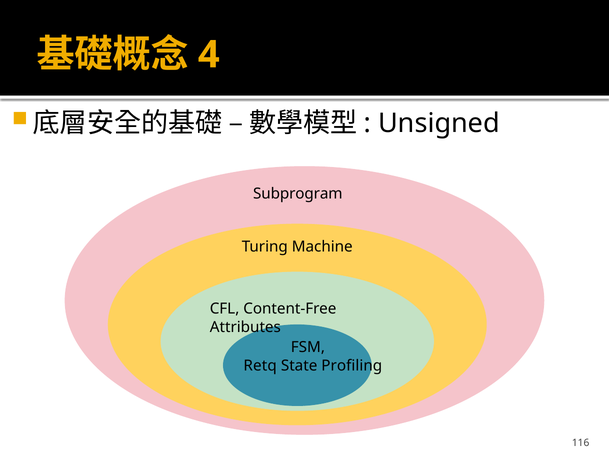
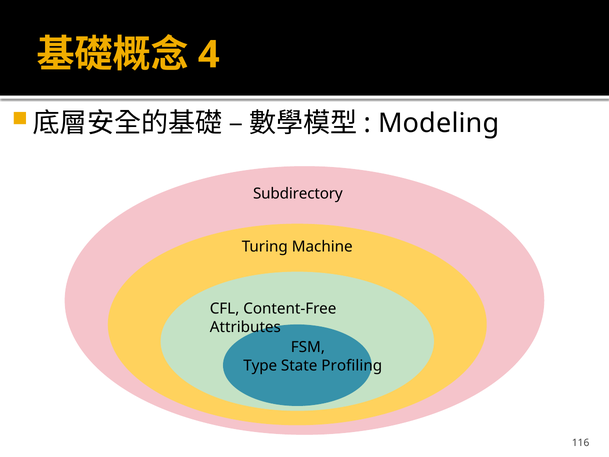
Unsigned: Unsigned -> Modeling (439, 123)
Subprogram: Subprogram -> Subdirectory (298, 194)
Retq: Retq -> Type (260, 365)
